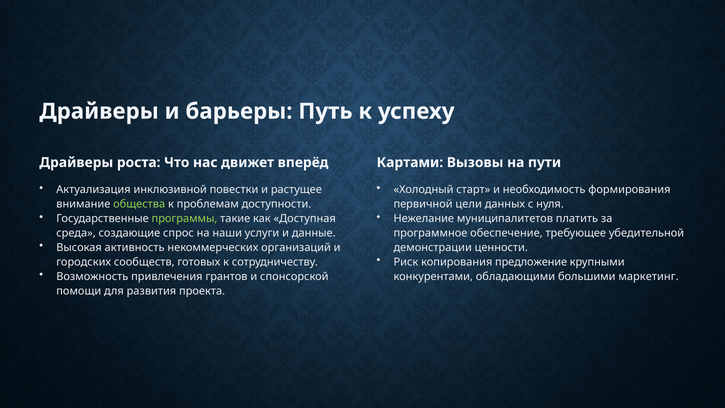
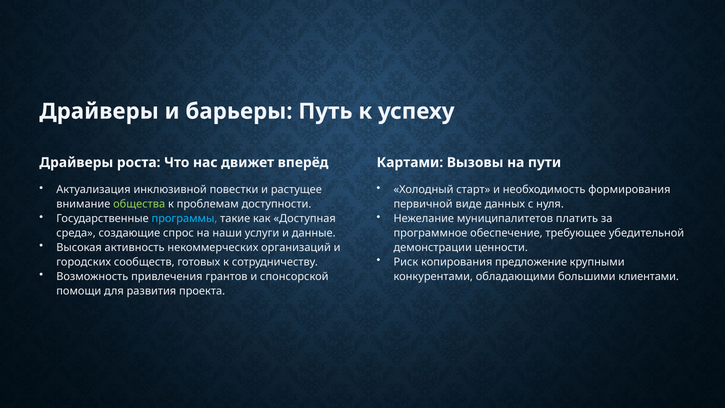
цели: цели -> виде (469, 204)
программы colour: light green -> light blue (184, 219)
маркетинг: маркетинг -> клиентами (649, 276)
